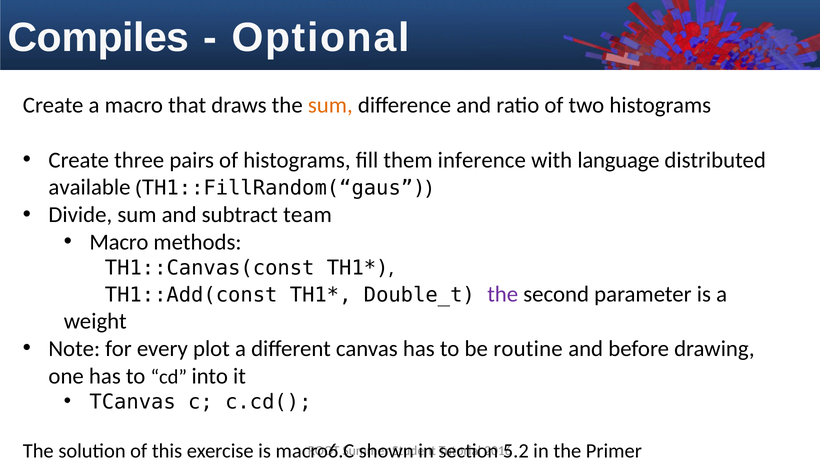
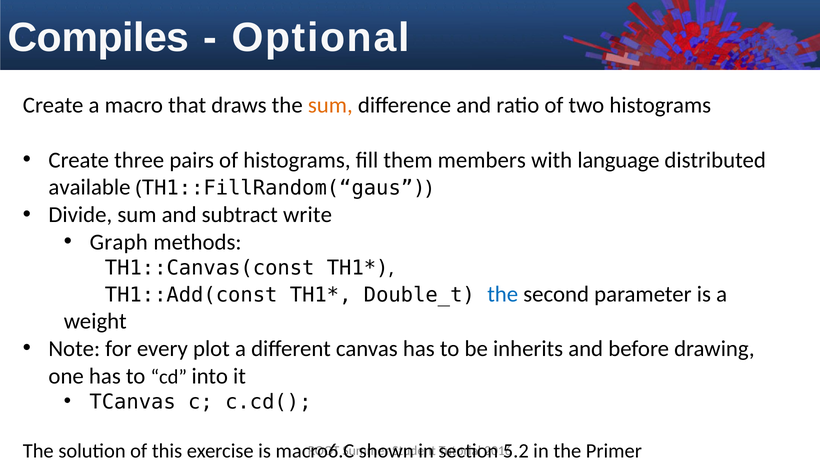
inference: inference -> members (482, 160)
team: team -> write (308, 215)
Macro: Macro -> Graph (119, 242)
the colour: purple -> blue (503, 294)
routine: routine -> inherits (528, 349)
